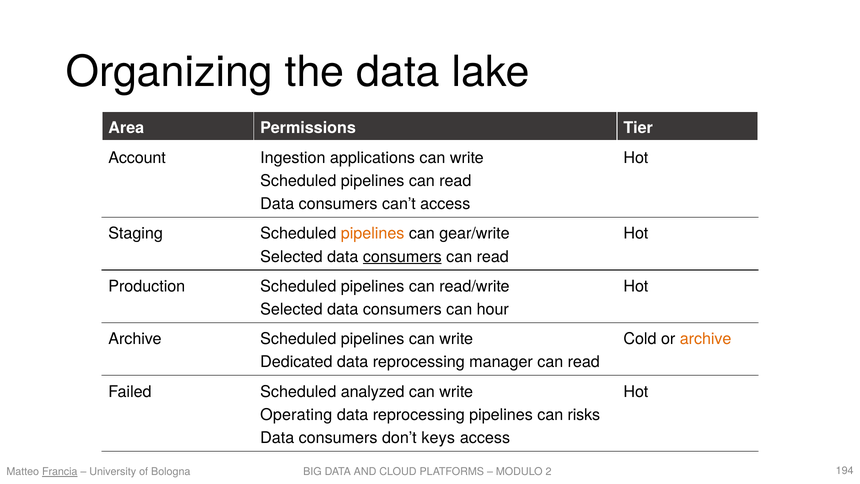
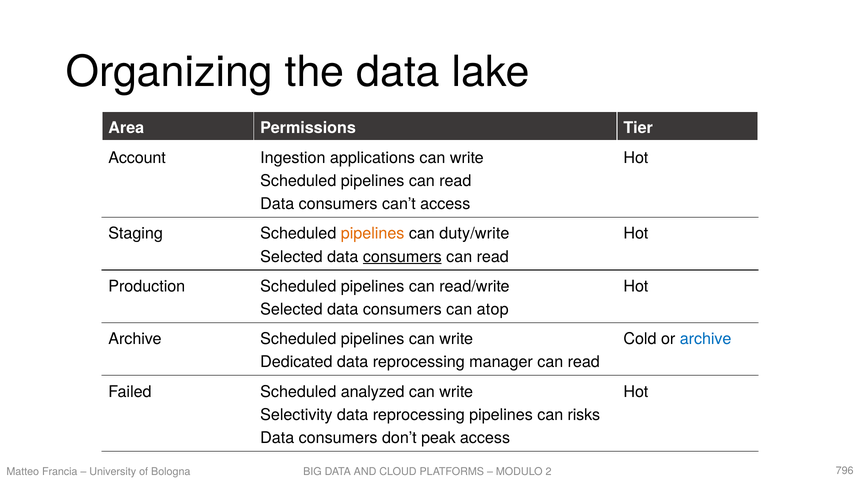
gear/write: gear/write -> duty/write (474, 233)
hour: hour -> atop (493, 309)
archive colour: orange -> blue (706, 339)
Operating: Operating -> Selectivity (296, 415)
keys: keys -> peak (438, 438)
Francia underline: present -> none (60, 472)
194: 194 -> 796 (845, 470)
